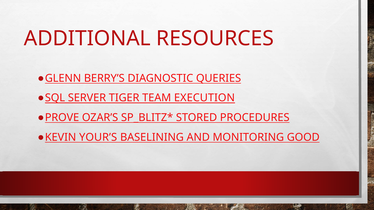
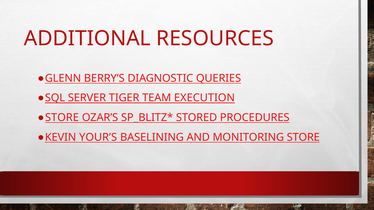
PROVE: PROVE -> STORE (62, 118)
MONITORING GOOD: GOOD -> STORE (303, 137)
